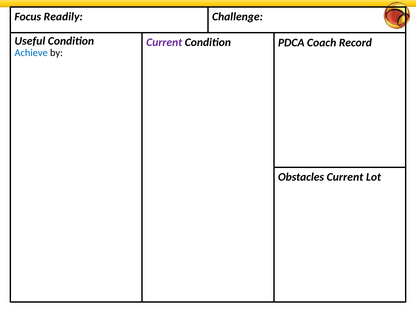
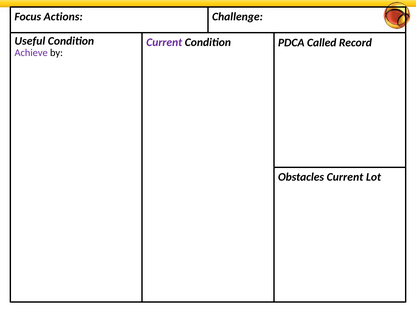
Readily: Readily -> Actions (63, 17)
Coach: Coach -> Called (322, 43)
Achieve colour: blue -> purple (31, 53)
